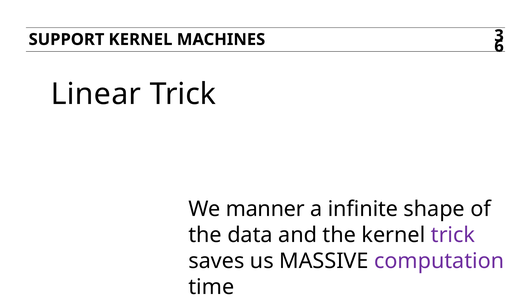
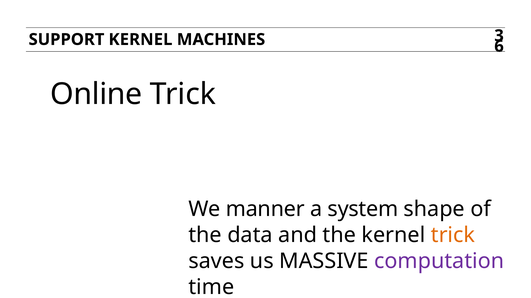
Linear: Linear -> Online (96, 94)
infinite: infinite -> system (363, 209)
trick colour: purple -> orange (453, 235)
